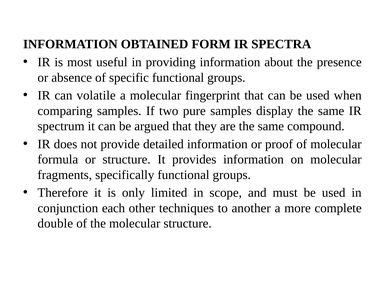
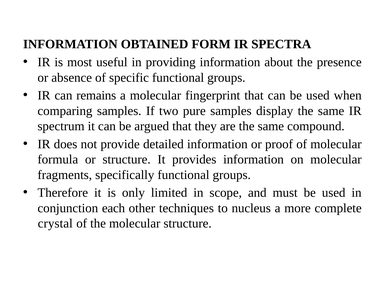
volatile: volatile -> remains (96, 96)
another: another -> nucleus (251, 209)
double: double -> crystal (55, 224)
